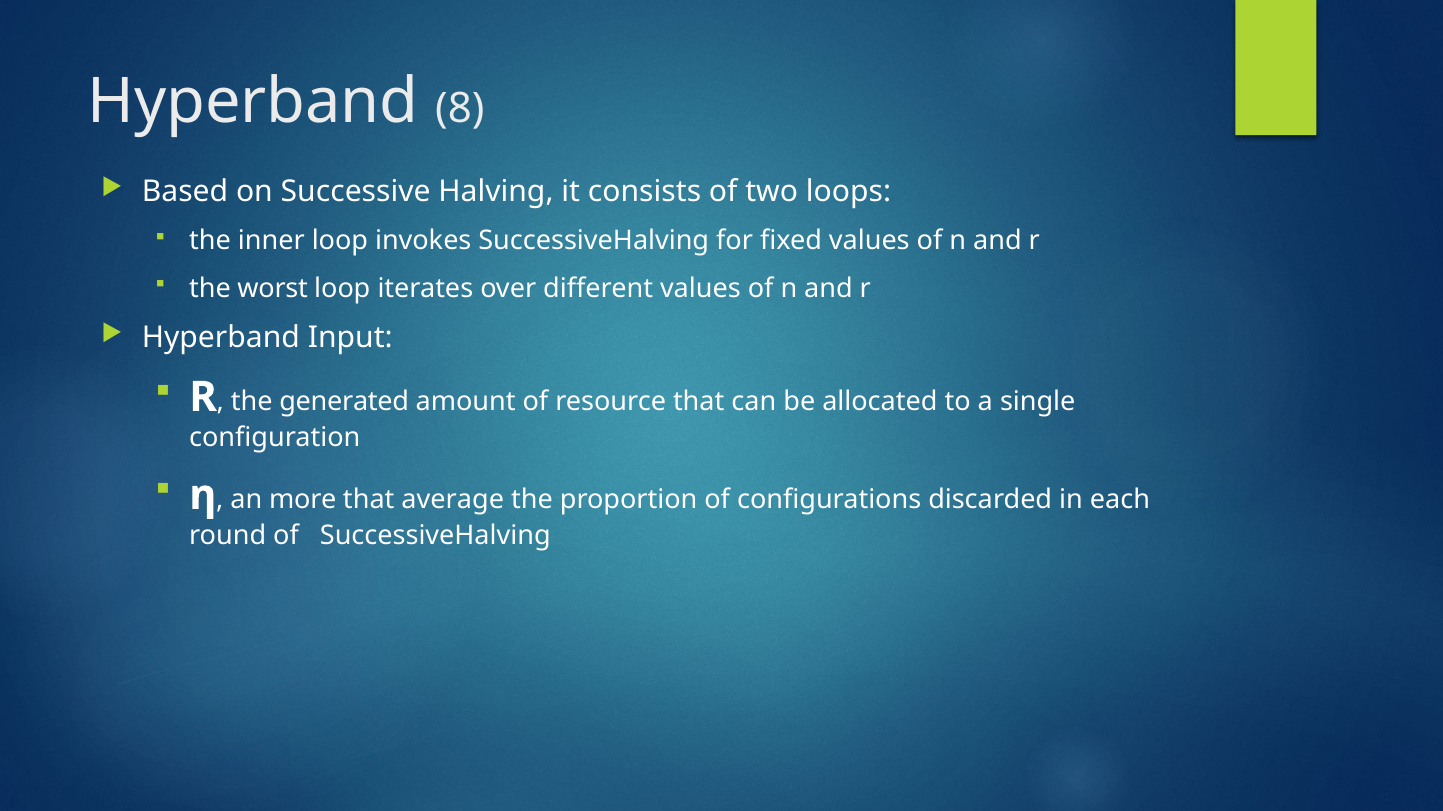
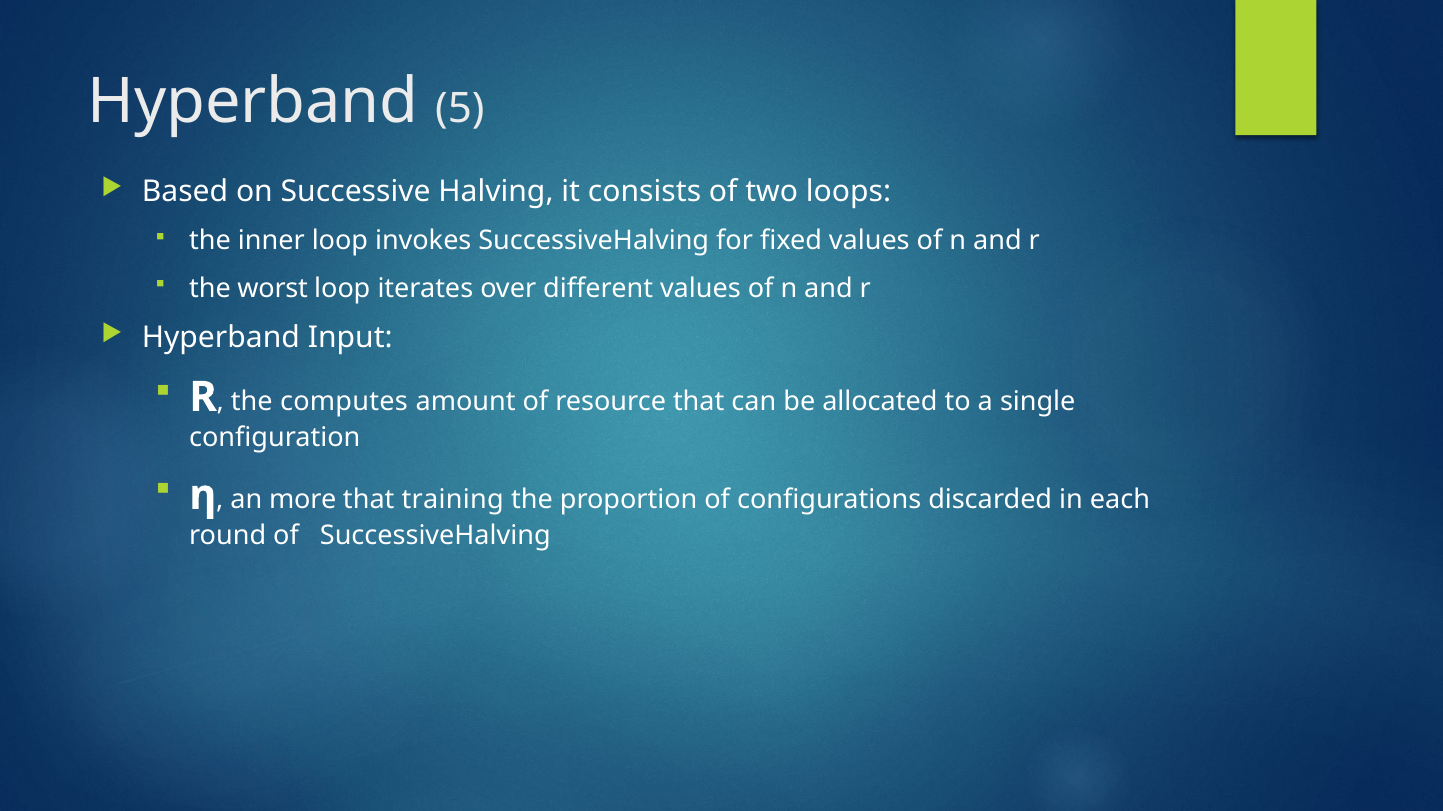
8: 8 -> 5 (460, 108)
generated: generated -> computes (344, 402)
average: average -> training (453, 500)
